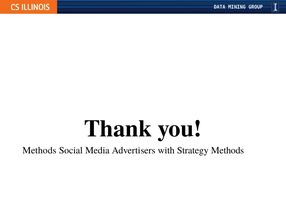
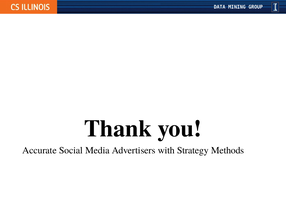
Methods: Methods -> Accurate (40, 150)
